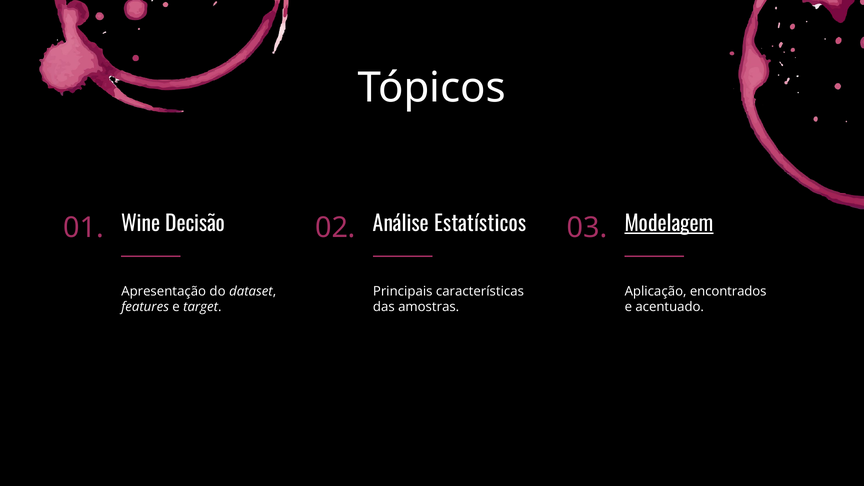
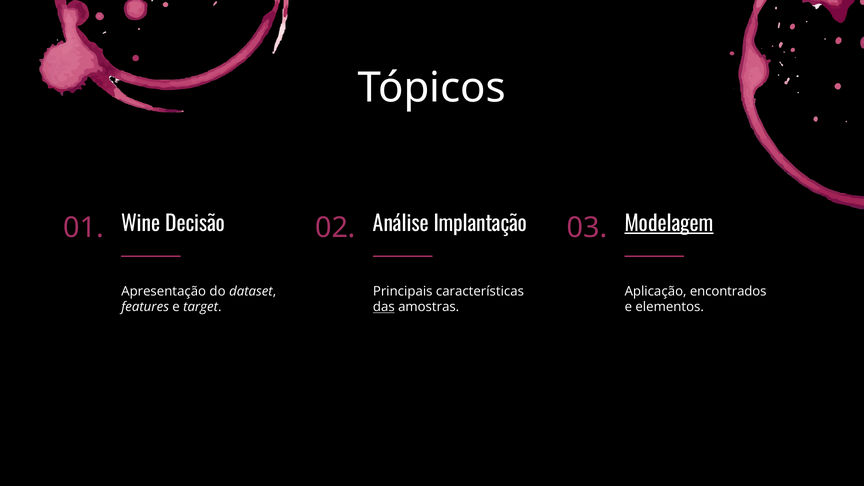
Estatísticos: Estatísticos -> Implantação (480, 224)
das underline: none -> present (384, 307)
acentuado: acentuado -> elementos (670, 307)
